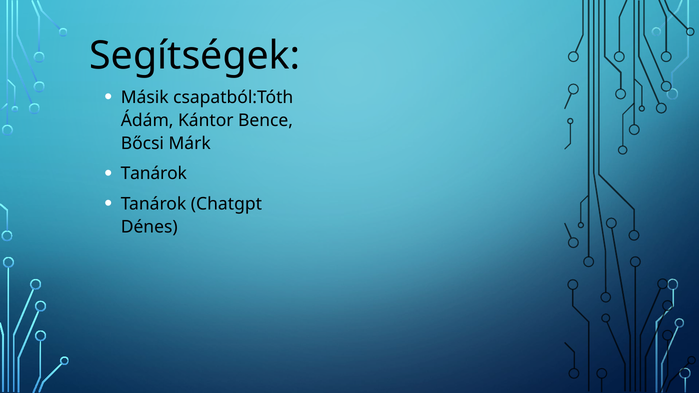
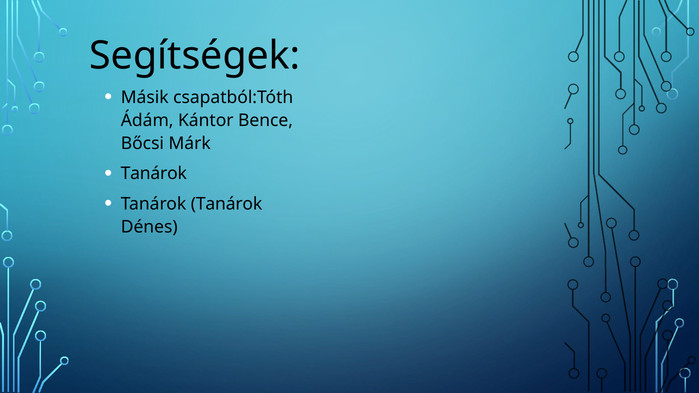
Tanárok Chatgpt: Chatgpt -> Tanárok (227, 204)
